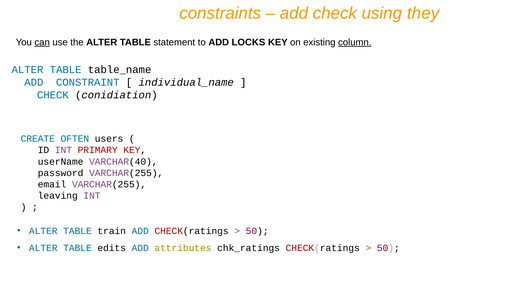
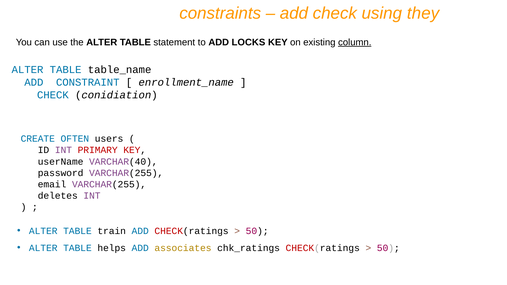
can underline: present -> none (42, 42)
individual_name: individual_name -> enrollment_name (186, 82)
leaving: leaving -> deletes (58, 196)
edits: edits -> helps (112, 248)
attributes: attributes -> associates (183, 248)
